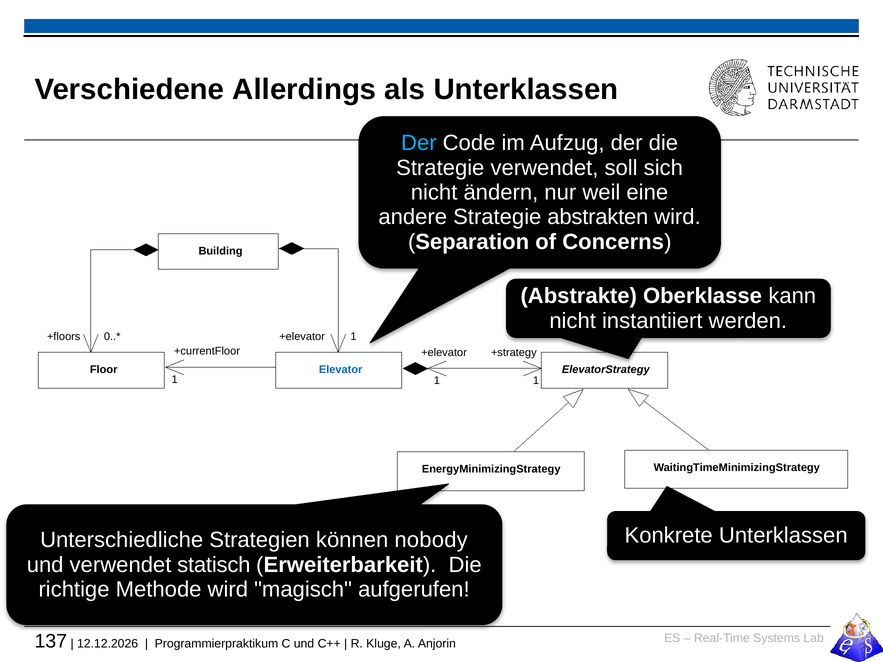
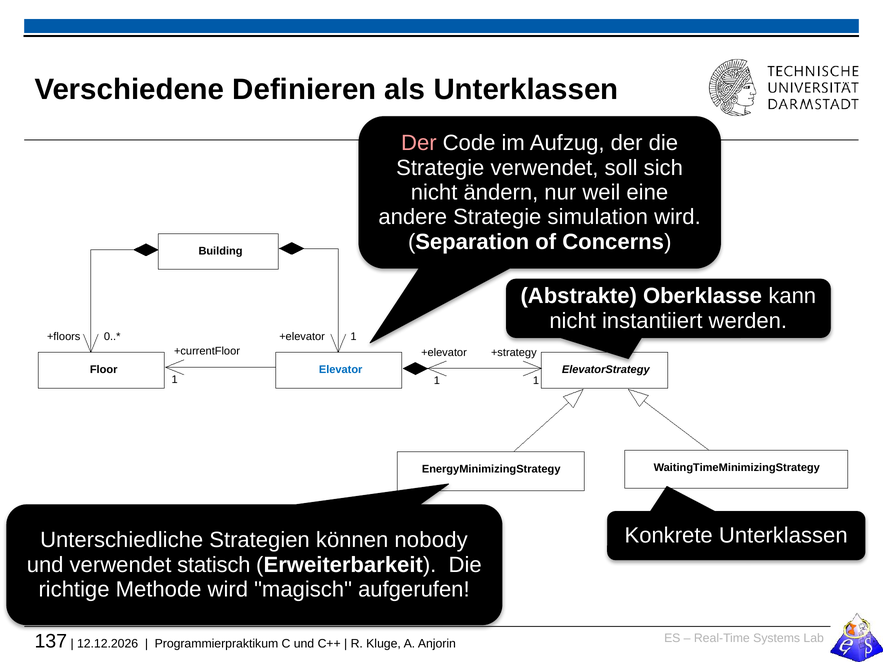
Allerdings: Allerdings -> Definieren (304, 90)
Der colour: light blue -> pink (419, 143)
abstrakten: abstrakten -> simulation (598, 217)
